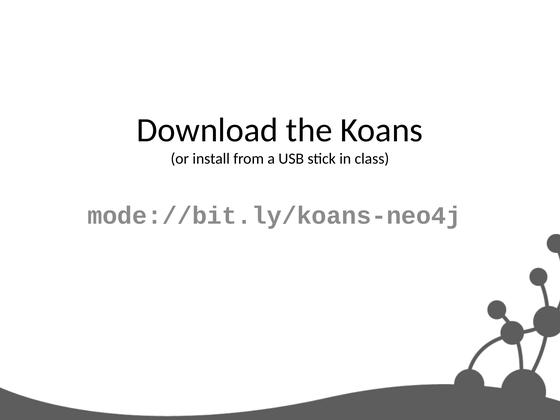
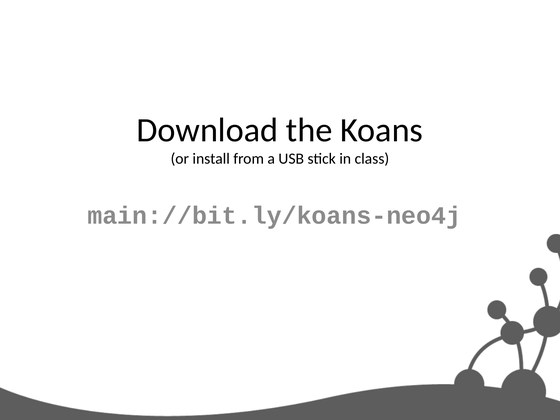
mode://bit.ly/koans-neo4j: mode://bit.ly/koans-neo4j -> main://bit.ly/koans-neo4j (274, 216)
